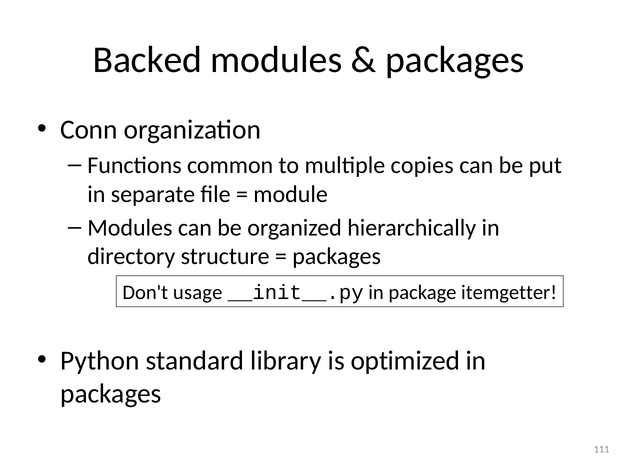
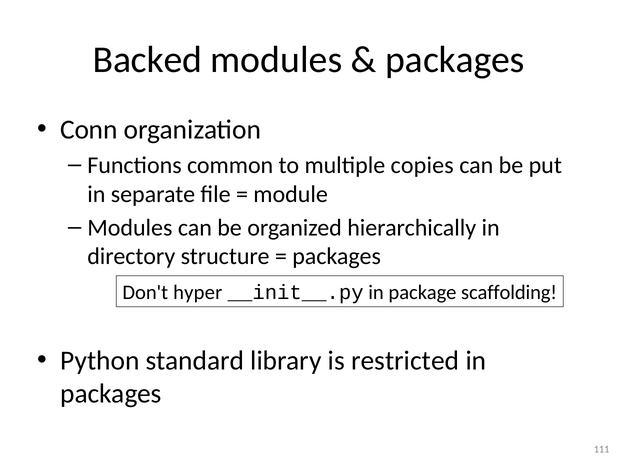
usage: usage -> hyper (198, 292)
itemgetter: itemgetter -> scaffolding (509, 292)
optimized: optimized -> restricted (405, 360)
